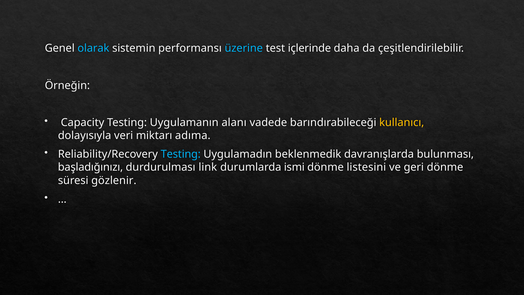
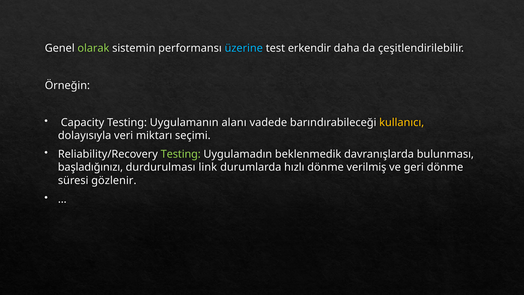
olarak colour: light blue -> light green (93, 48)
içlerinde: içlerinde -> erkendir (309, 48)
adıma: adıma -> seçimi (193, 136)
Testing colour: light blue -> light green (181, 154)
ismi: ismi -> hızlı (294, 167)
listesini: listesini -> verilmiş (366, 167)
